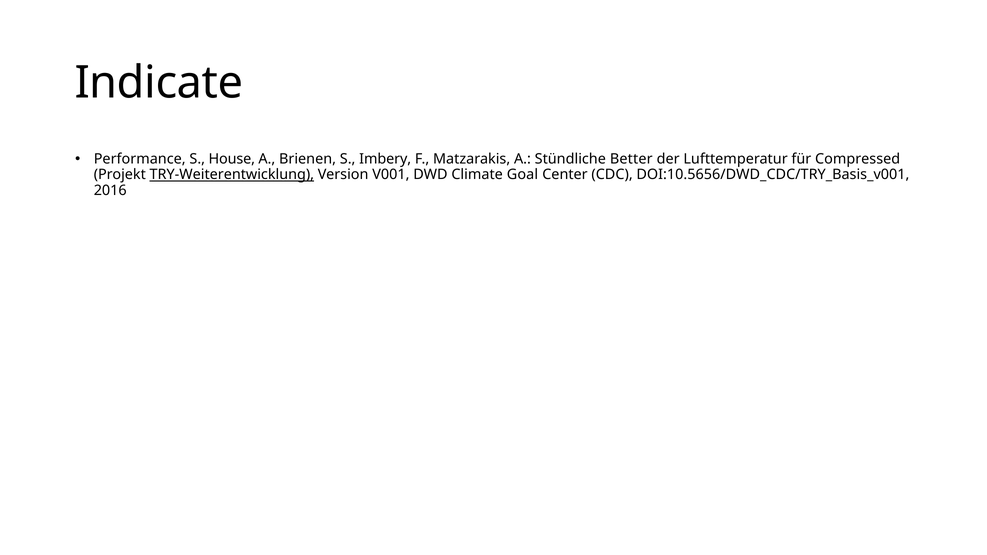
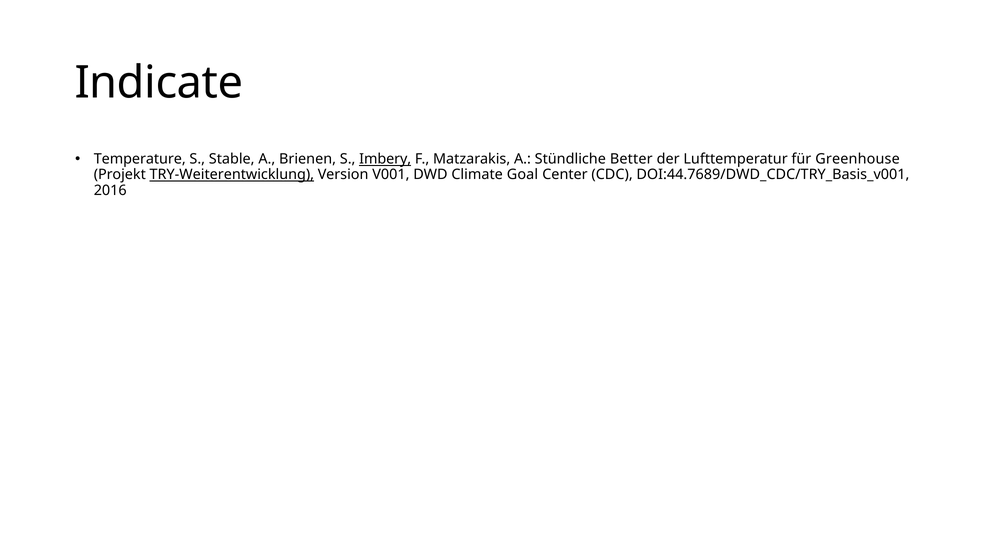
Performance: Performance -> Temperature (140, 159)
House: House -> Stable (232, 159)
Imbery underline: none -> present (385, 159)
Compressed: Compressed -> Greenhouse (858, 159)
DOI:10.5656/DWD_CDC/TRY_Basis_v001: DOI:10.5656/DWD_CDC/TRY_Basis_v001 -> DOI:44.7689/DWD_CDC/TRY_Basis_v001 (773, 175)
